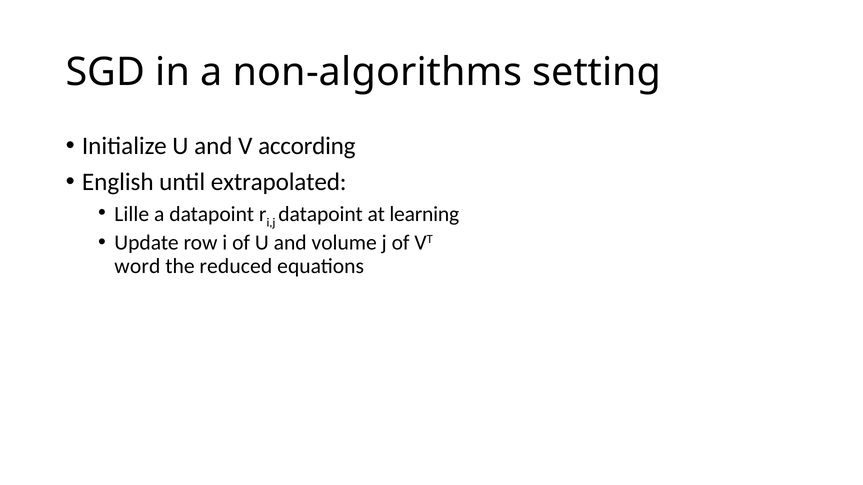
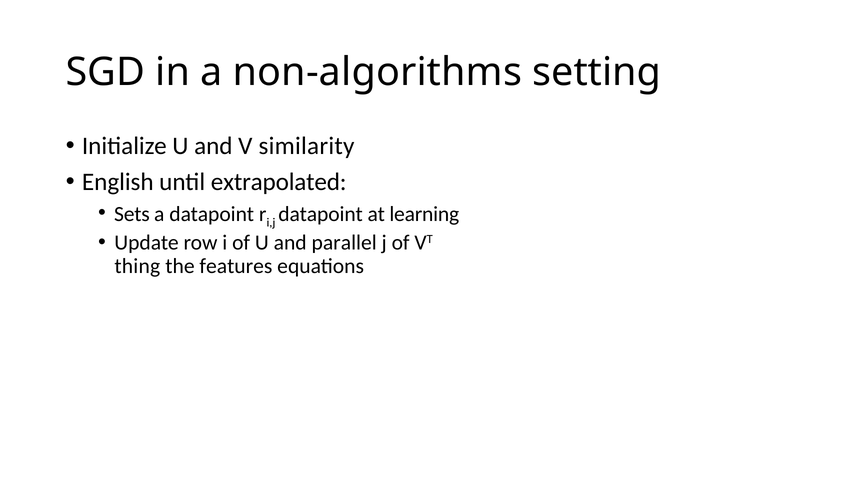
according: according -> similarity (307, 146)
Lille: Lille -> Sets (132, 214)
volume: volume -> parallel (344, 243)
word: word -> thing (137, 266)
reduced: reduced -> features (236, 266)
